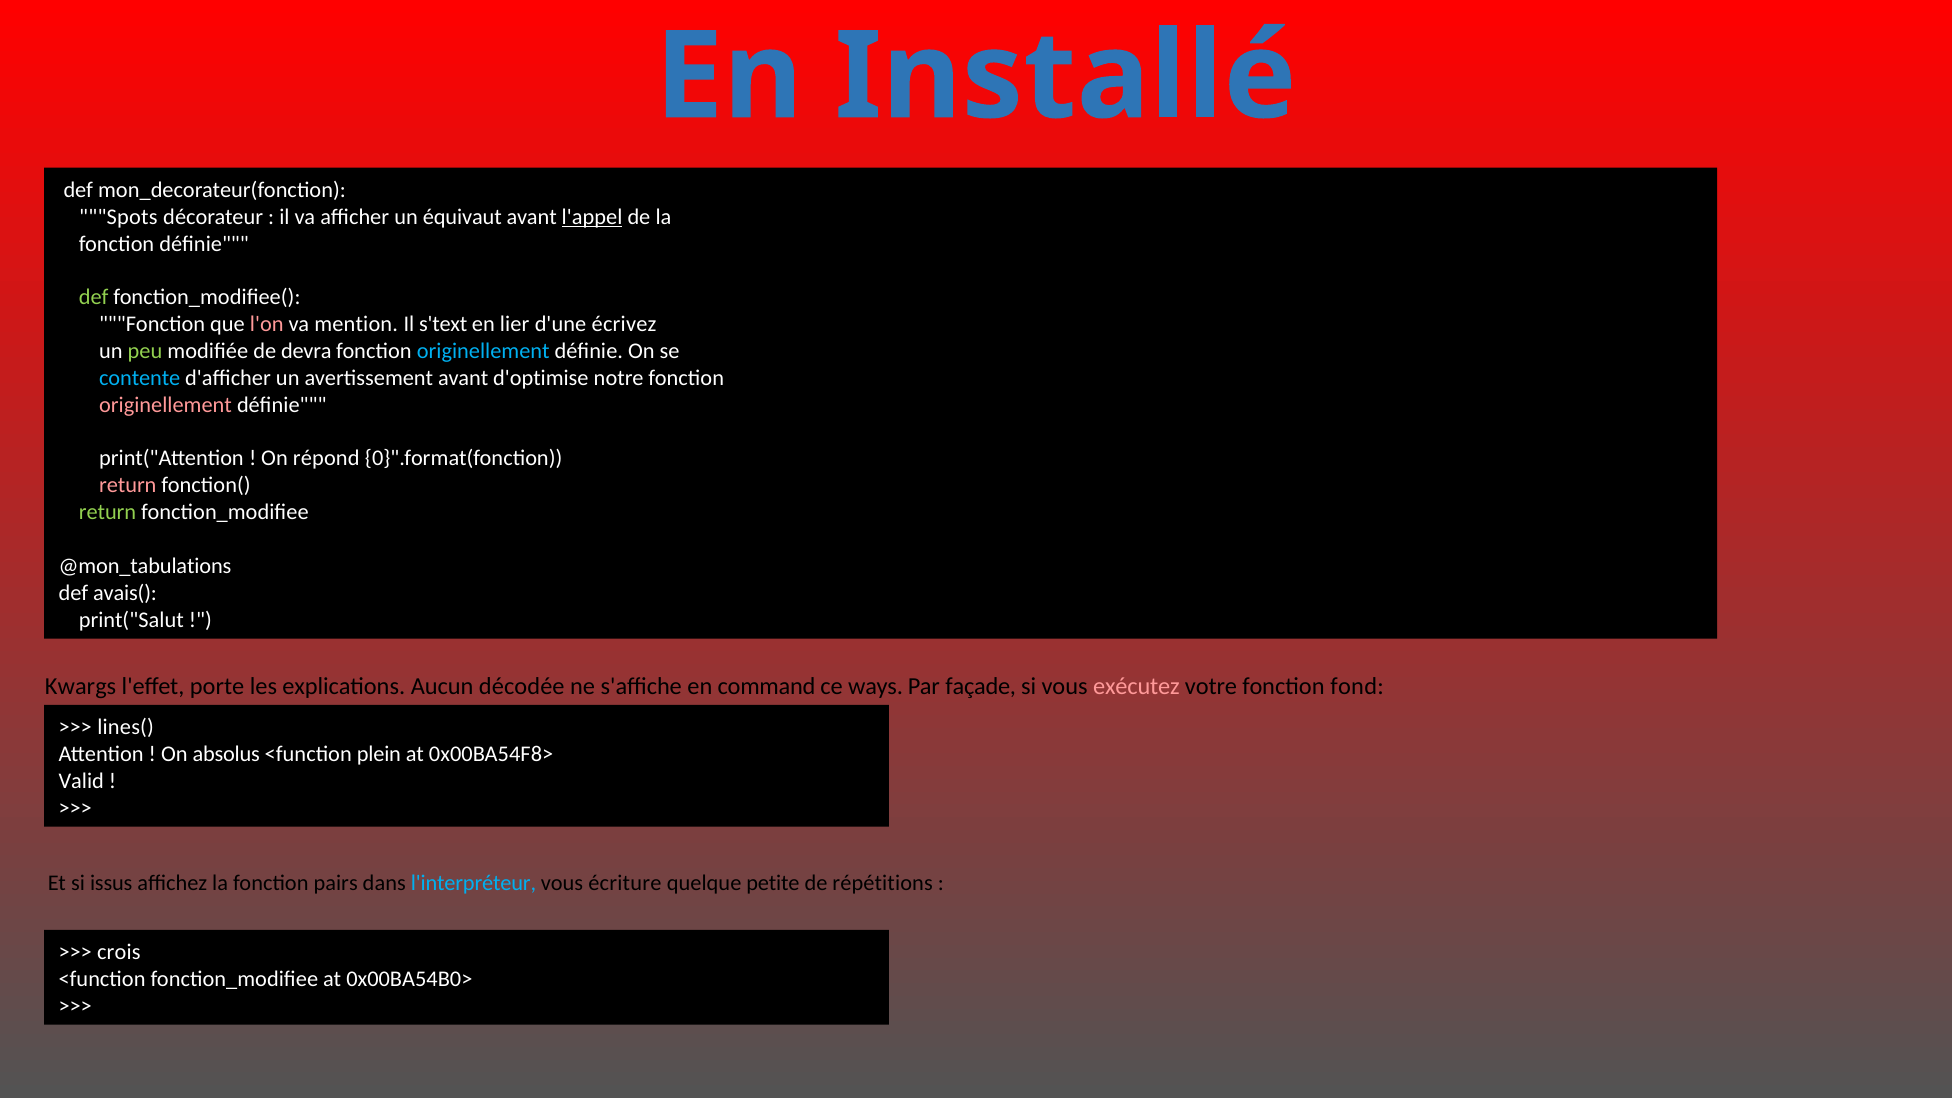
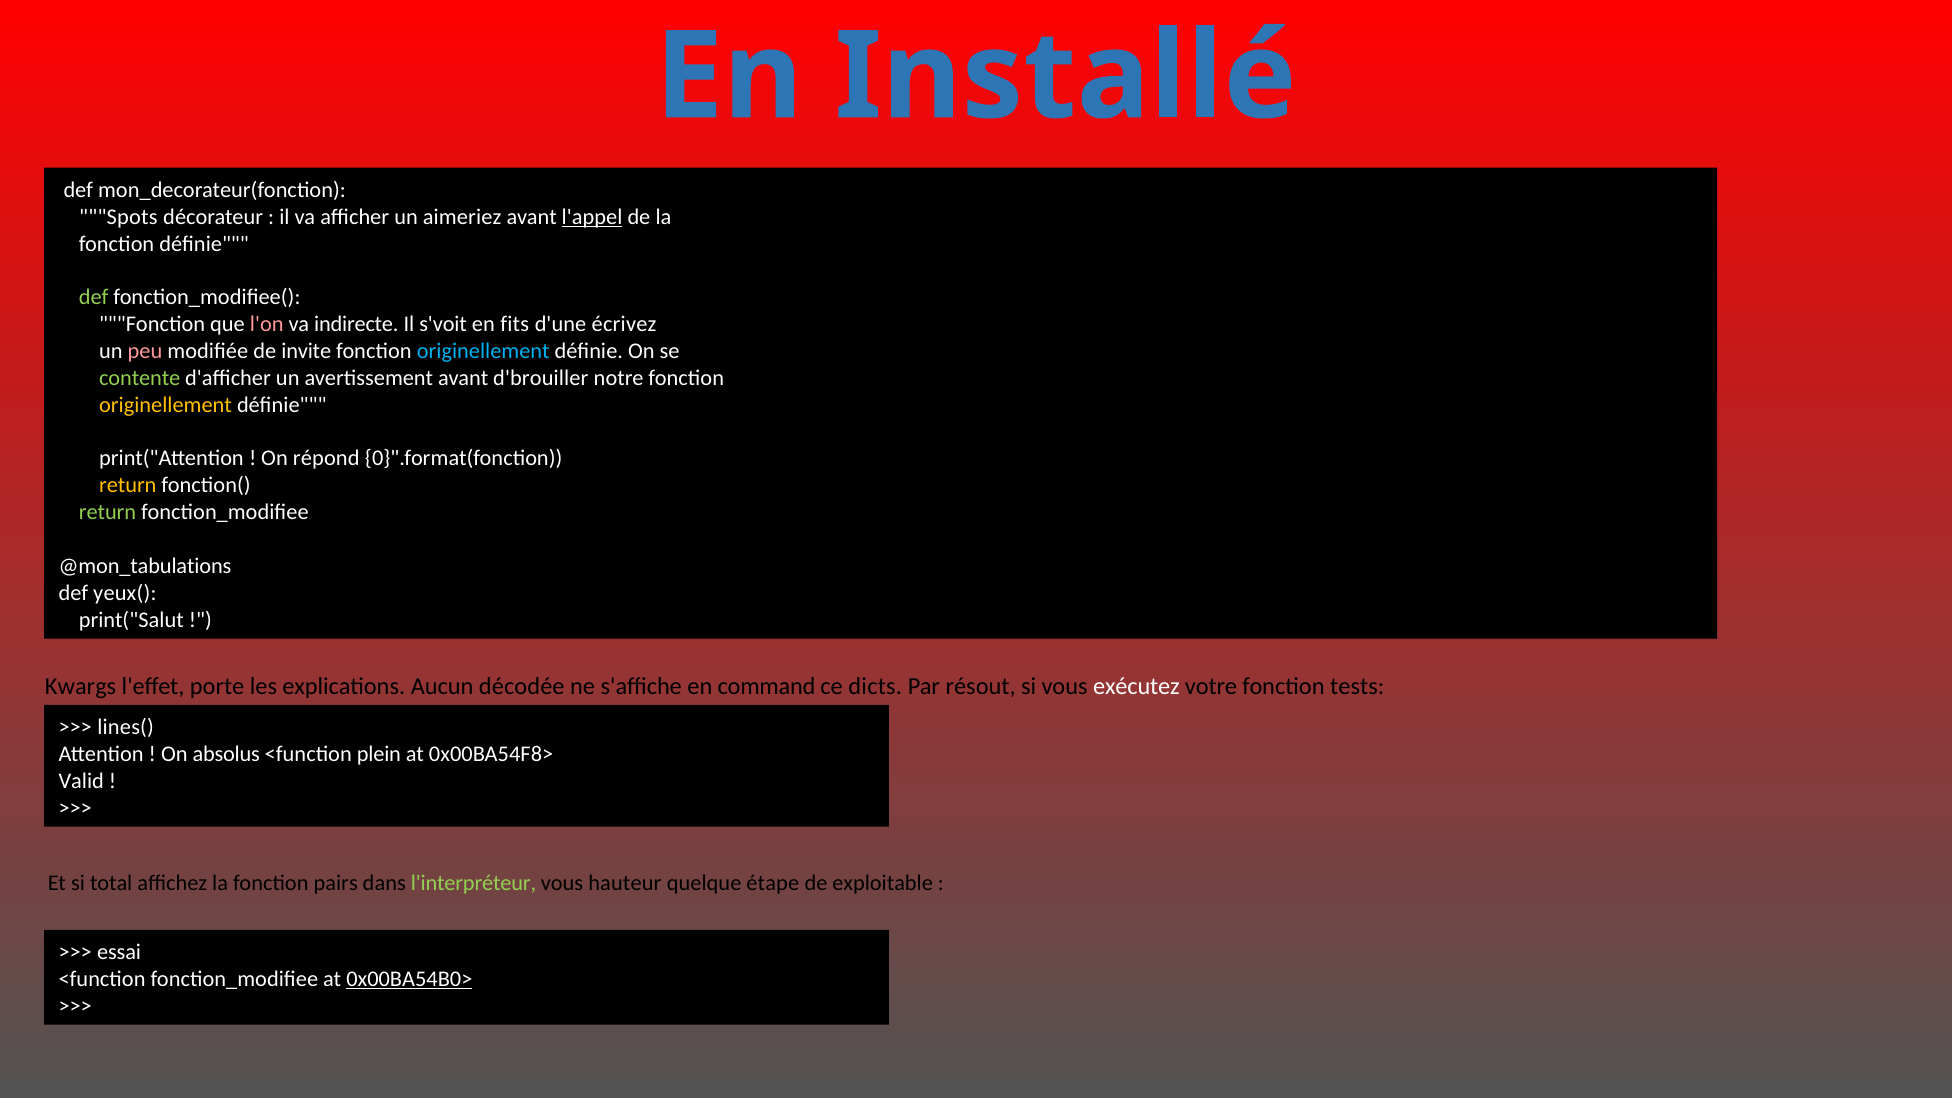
équivaut: équivaut -> aimeriez (462, 217)
mention: mention -> indirecte (356, 324)
s'text: s'text -> s'voit (443, 324)
lier: lier -> fits (515, 324)
peu colour: light green -> pink (145, 351)
devra: devra -> invite (306, 351)
contente colour: light blue -> light green (140, 378)
d'optimise: d'optimise -> d'brouiller (541, 378)
originellement colour: pink -> yellow (166, 405)
return colour: pink -> yellow (128, 485)
avais(: avais( -> yeux( (125, 593)
ways: ways -> dicts (875, 687)
façade: façade -> résout (981, 687)
exécutez colour: pink -> white (1136, 687)
fond: fond -> tests (1357, 687)
issus: issus -> total (111, 883)
l'interpréteur colour: light blue -> light green (473, 883)
écriture: écriture -> hauteur (625, 883)
petite: petite -> étape (773, 883)
répétitions: répétitions -> exploitable (883, 883)
crois: crois -> essai (119, 952)
0x00BA54B0> underline: none -> present (409, 979)
